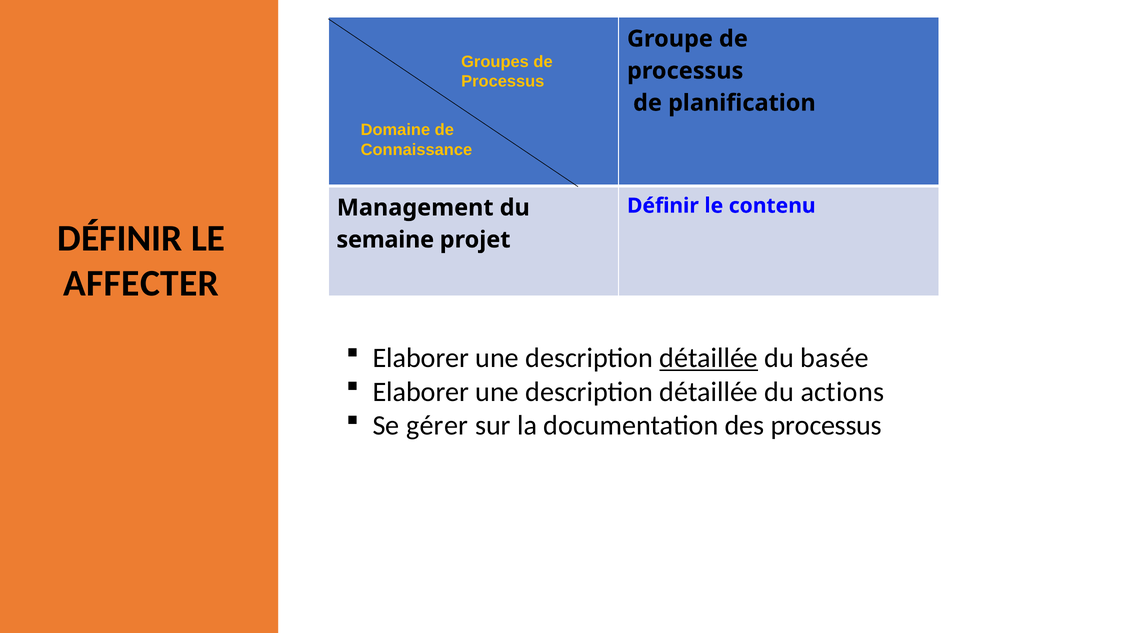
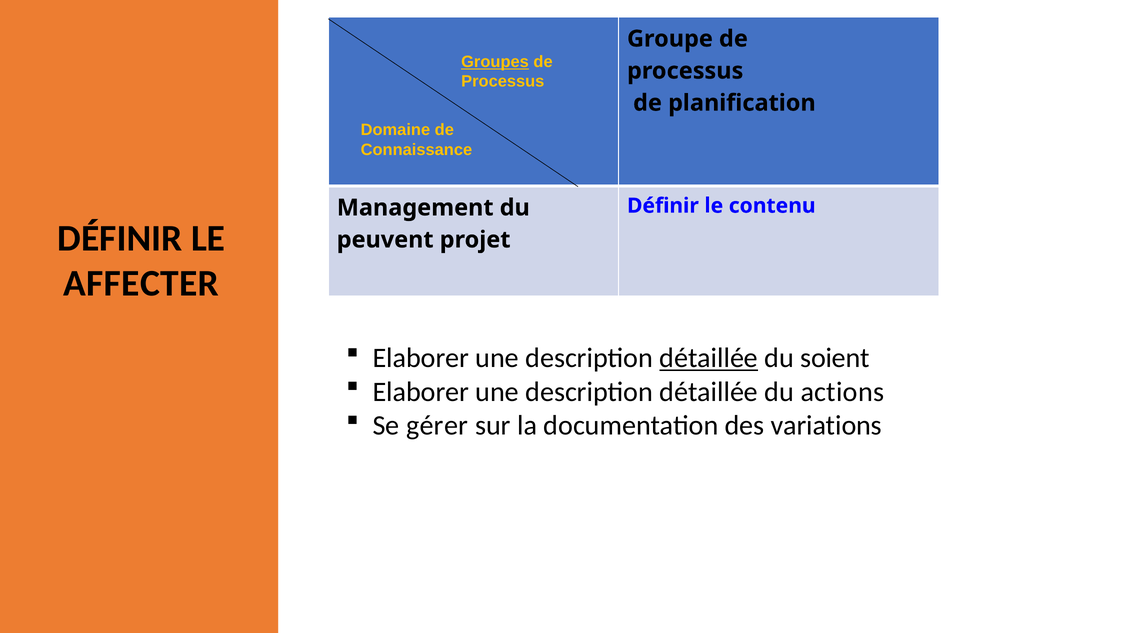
Groupes underline: none -> present (495, 62)
semaine: semaine -> peuvent (385, 240)
basée: basée -> soient (835, 358)
des processus: processus -> variations (826, 426)
